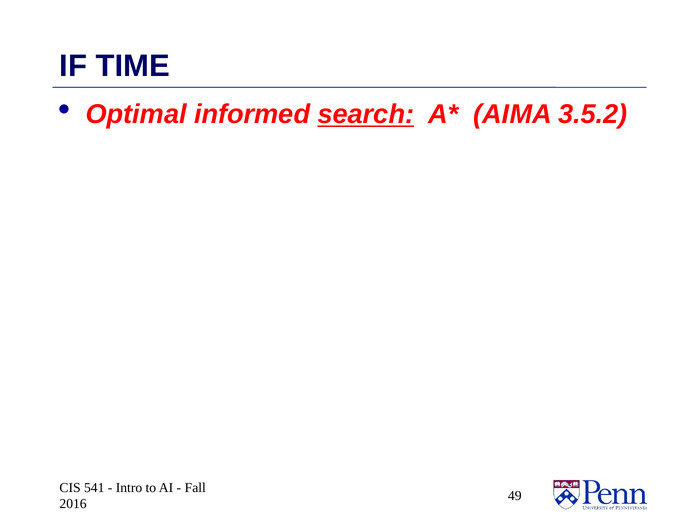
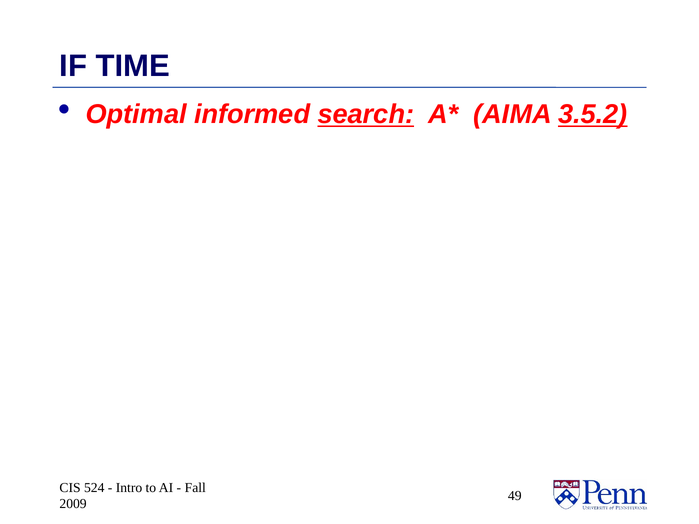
3.5.2 underline: none -> present (593, 114)
541: 541 -> 524 (94, 488)
2016: 2016 -> 2009 (73, 504)
